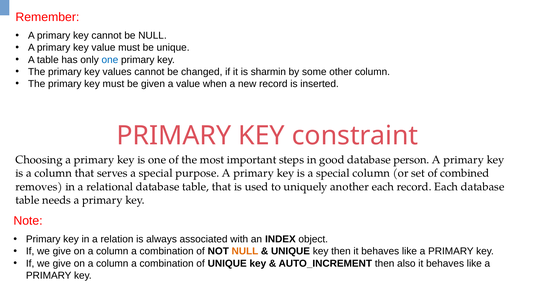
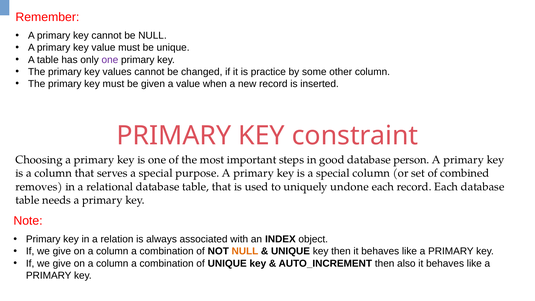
one colour: blue -> purple (110, 60)
sharmin: sharmin -> practice (268, 72)
another: another -> undone (350, 187)
